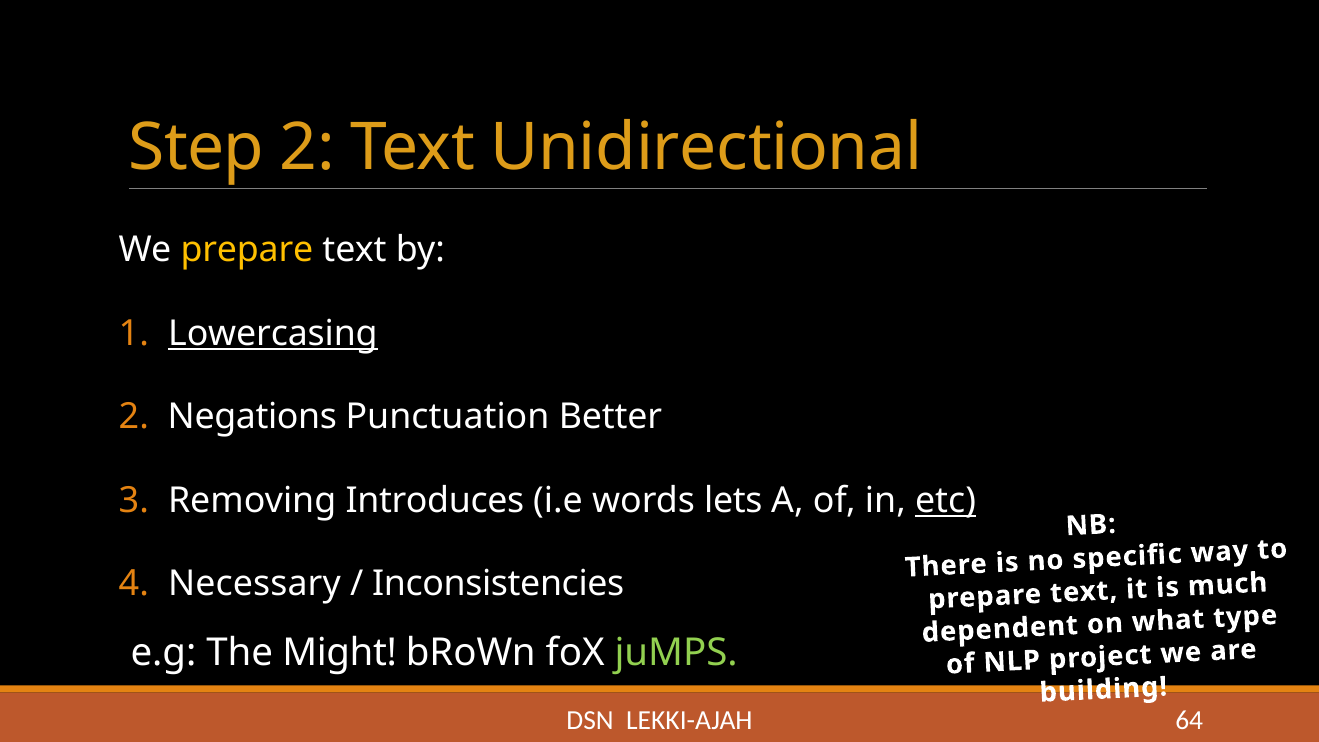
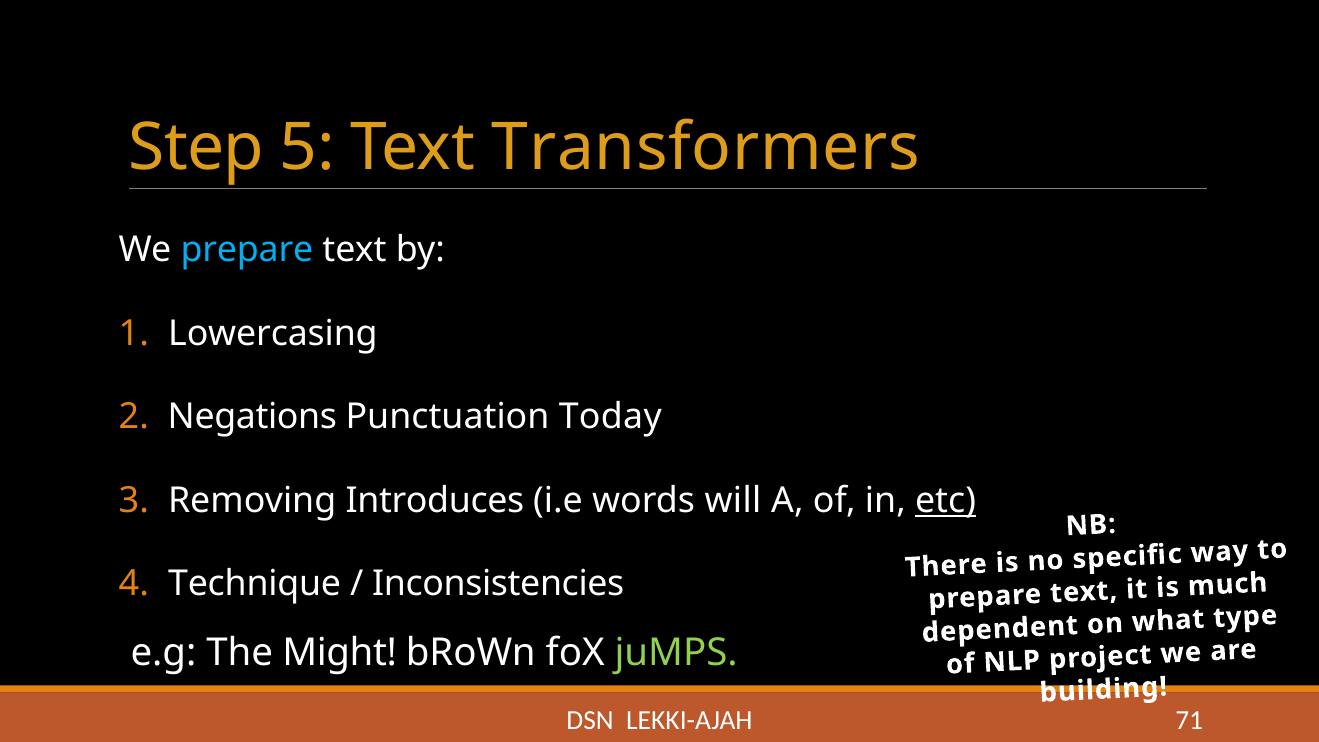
Step 2: 2 -> 5 (307, 148)
Unidirectional: Unidirectional -> Transformers (706, 148)
prepare colour: yellow -> light blue (247, 250)
Lowercasing underline: present -> none (273, 333)
Better: Better -> Today (610, 417)
lets: lets -> will (733, 500)
Necessary: Necessary -> Technique (255, 584)
64: 64 -> 71 (1189, 720)
